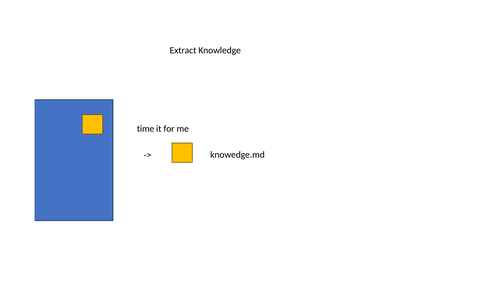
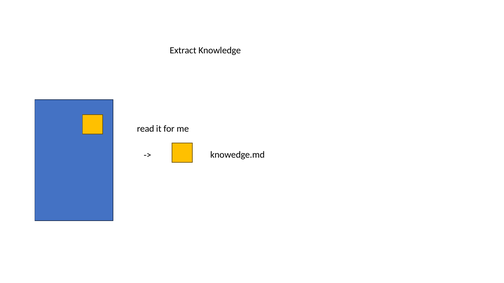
time: time -> read (146, 129)
